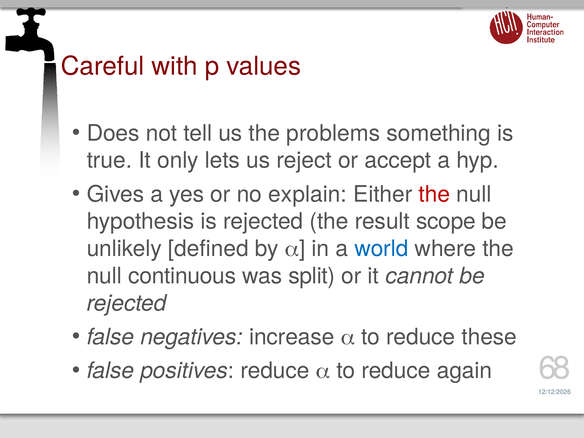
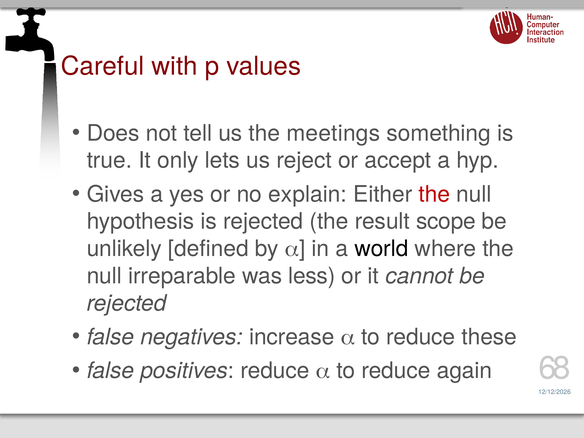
problems: problems -> meetings (333, 133)
world colour: blue -> black (381, 249)
continuous: continuous -> irreparable (182, 276)
split: split -> less (312, 276)
